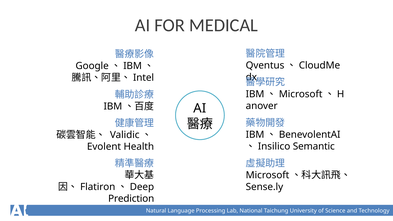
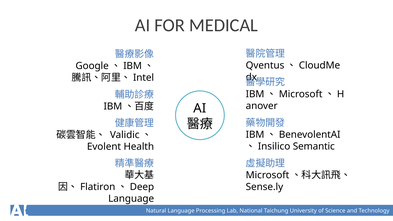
Prediction: Prediction -> Language (131, 199)
